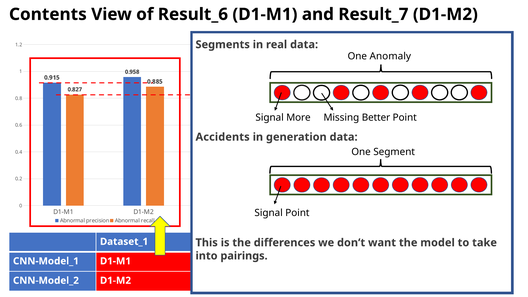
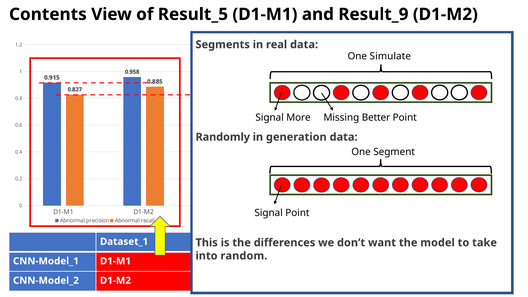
of Result_6: Result_6 -> Result_5 (193, 14)
Result_7: Result_7 -> Result_9 (373, 14)
Anomaly: Anomaly -> Simulate (390, 56)
Accidents: Accidents -> Randomly (223, 137)
pairings: pairings -> random (244, 256)
